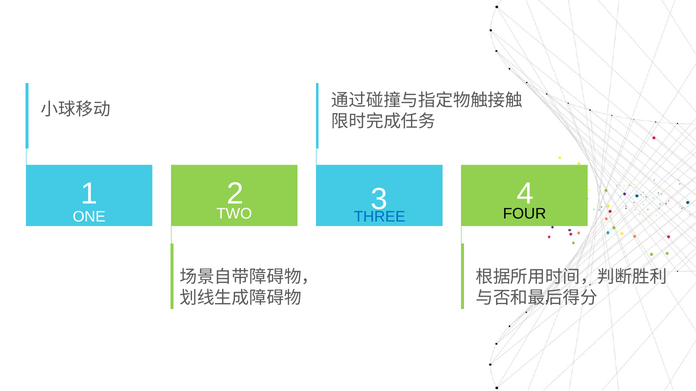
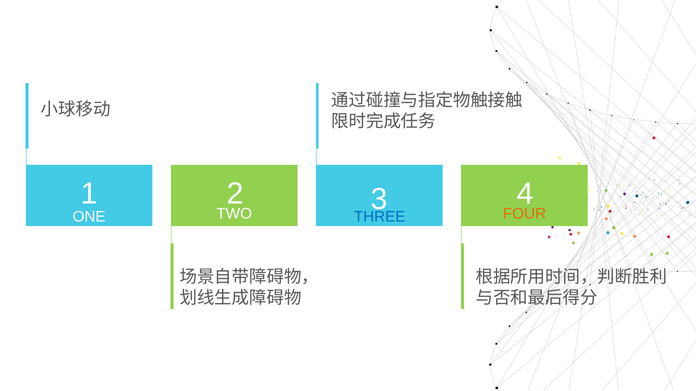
FOUR colour: black -> orange (525, 214)
